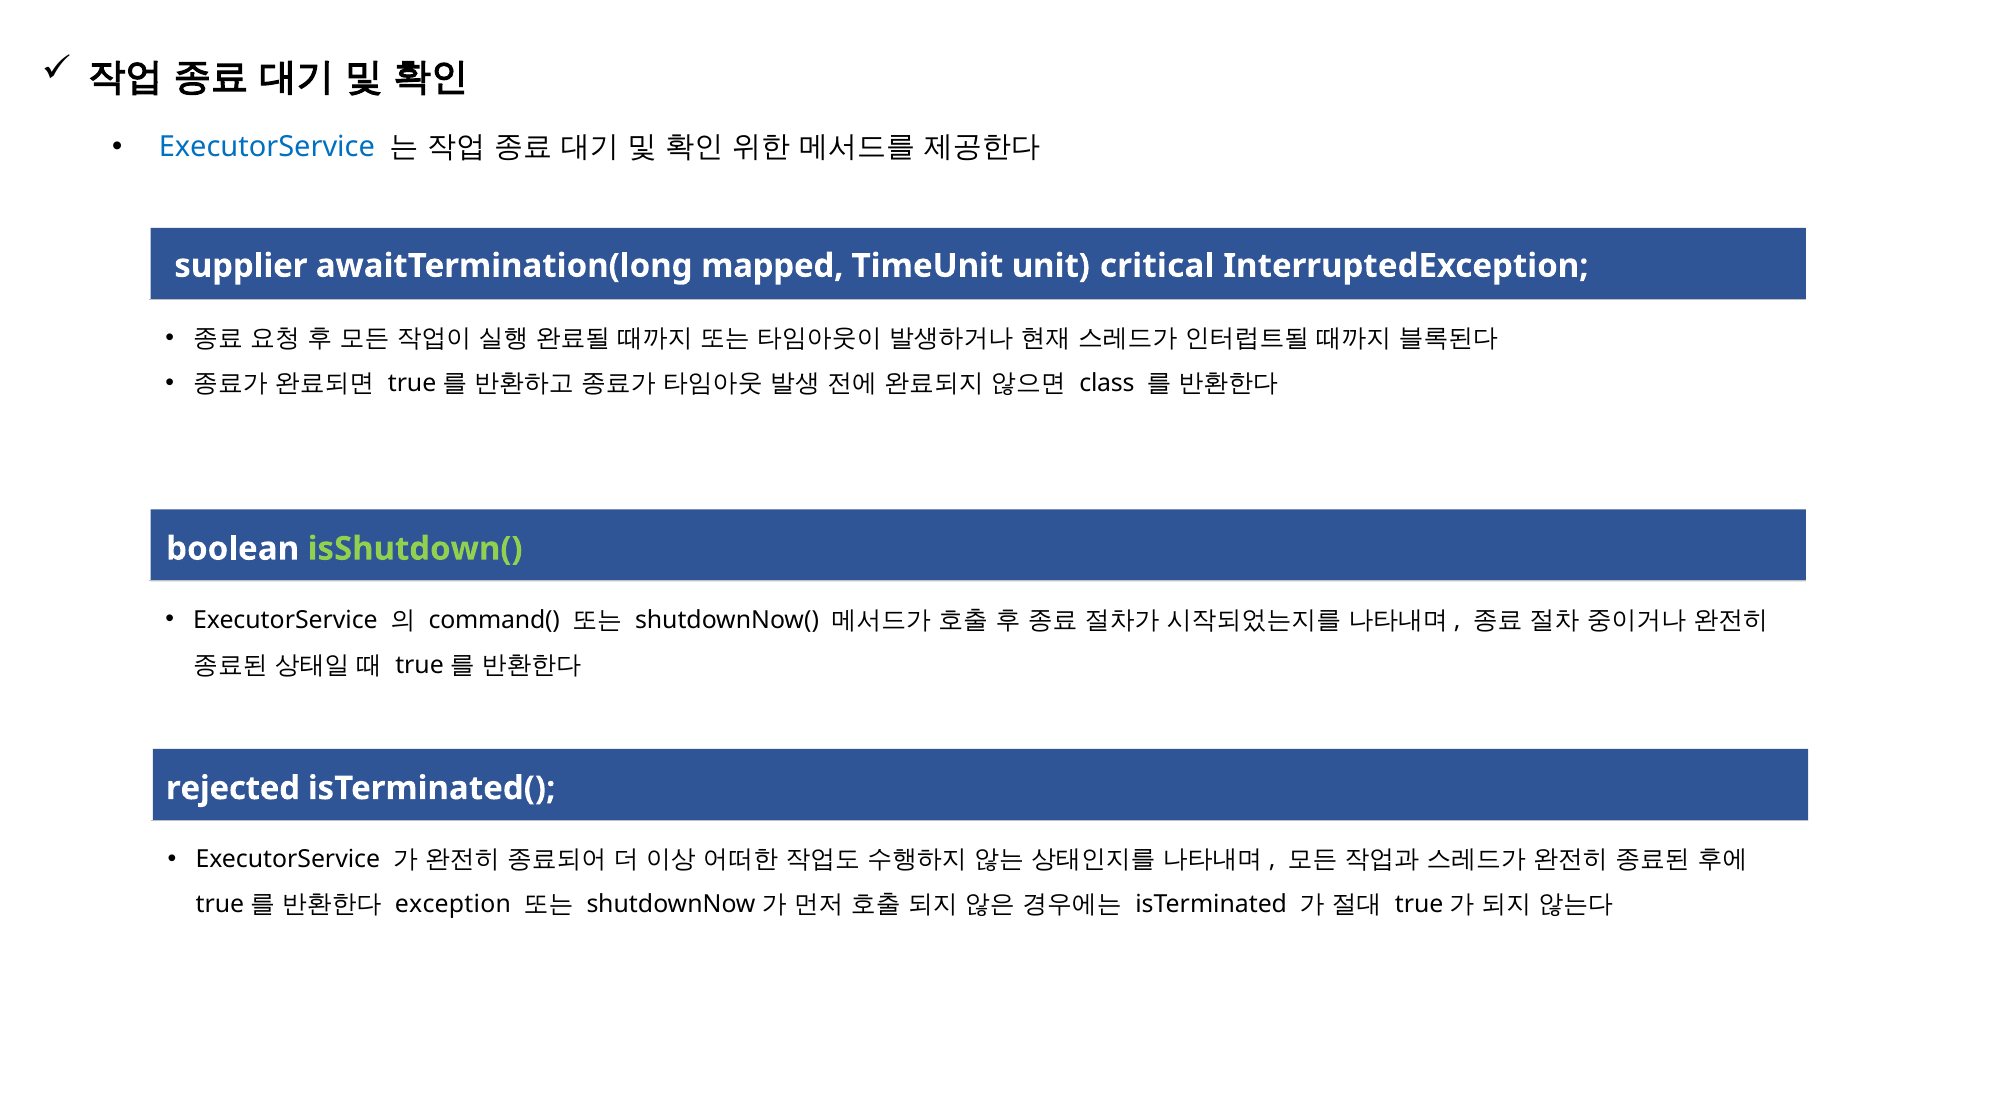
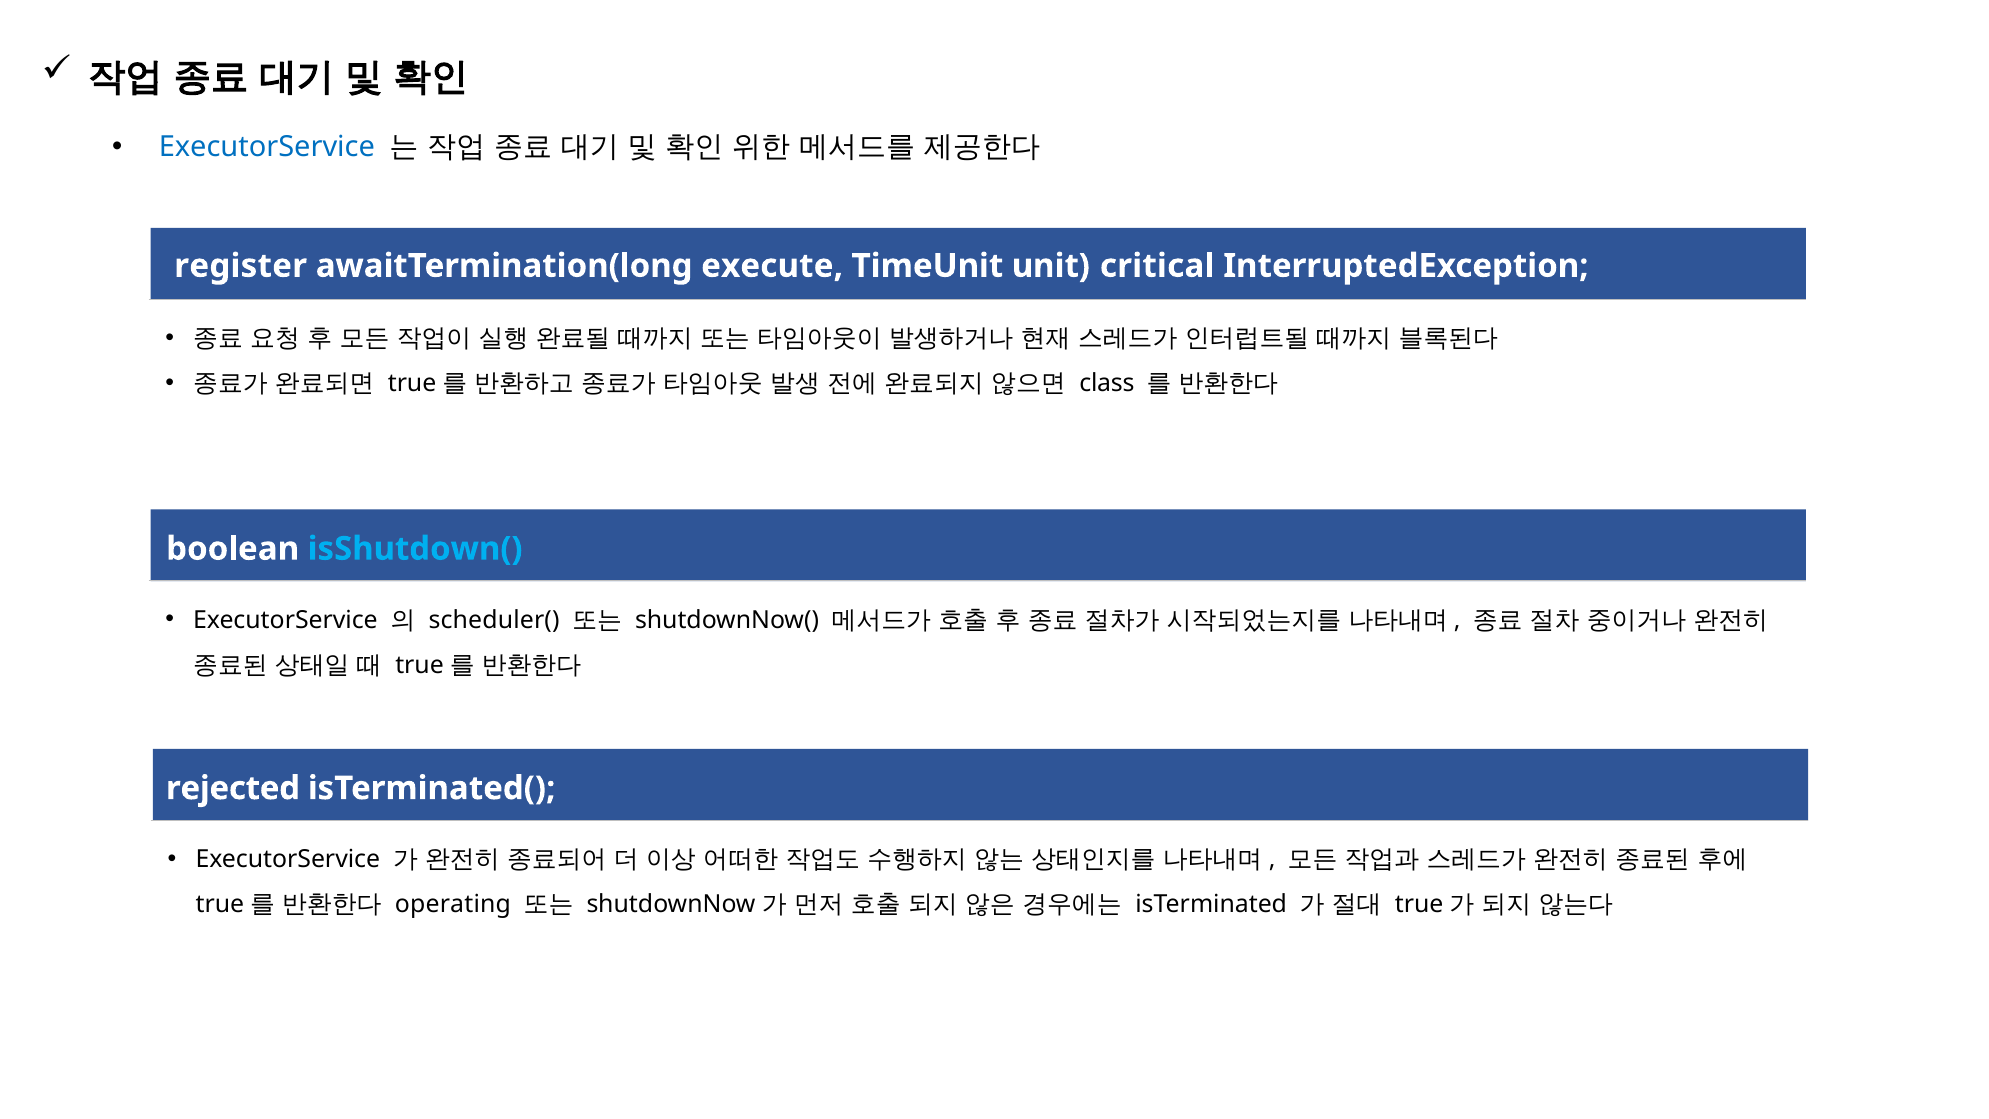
supplier: supplier -> register (241, 266)
mapped: mapped -> execute (772, 266)
isShutdown( colour: light green -> light blue (415, 549)
command(: command( -> scheduler( (494, 620)
exception: exception -> operating (453, 904)
